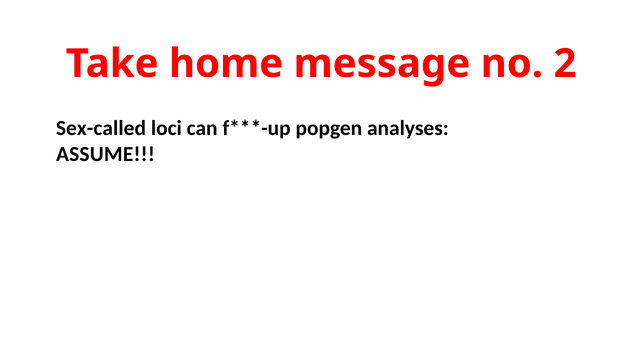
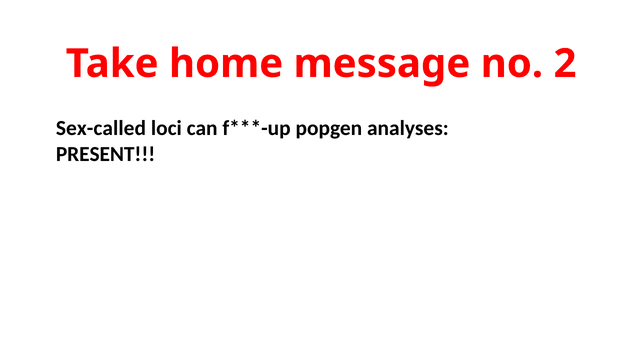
ASSUME: ASSUME -> PRESENT (106, 154)
